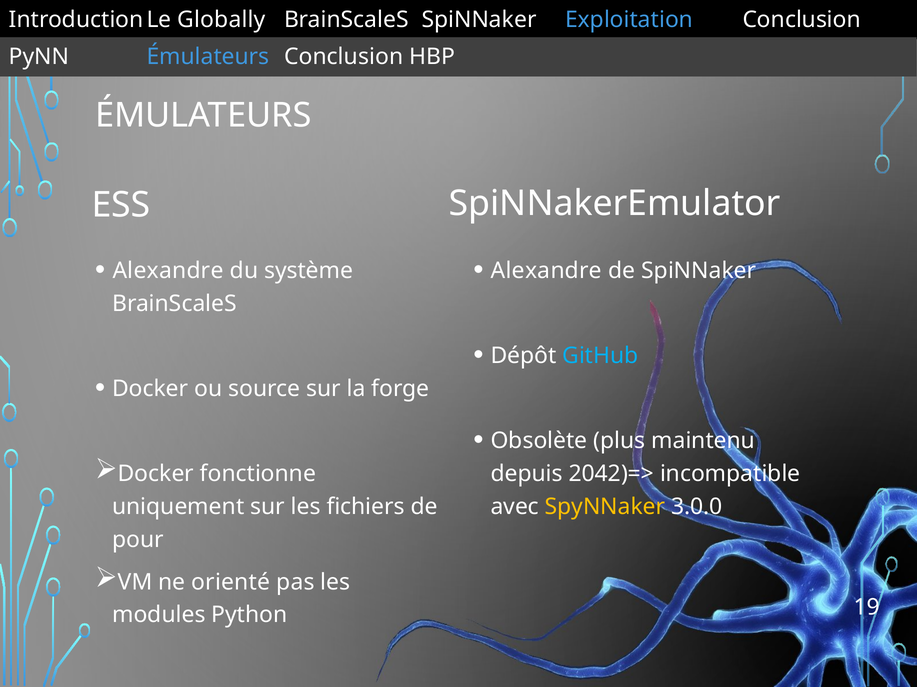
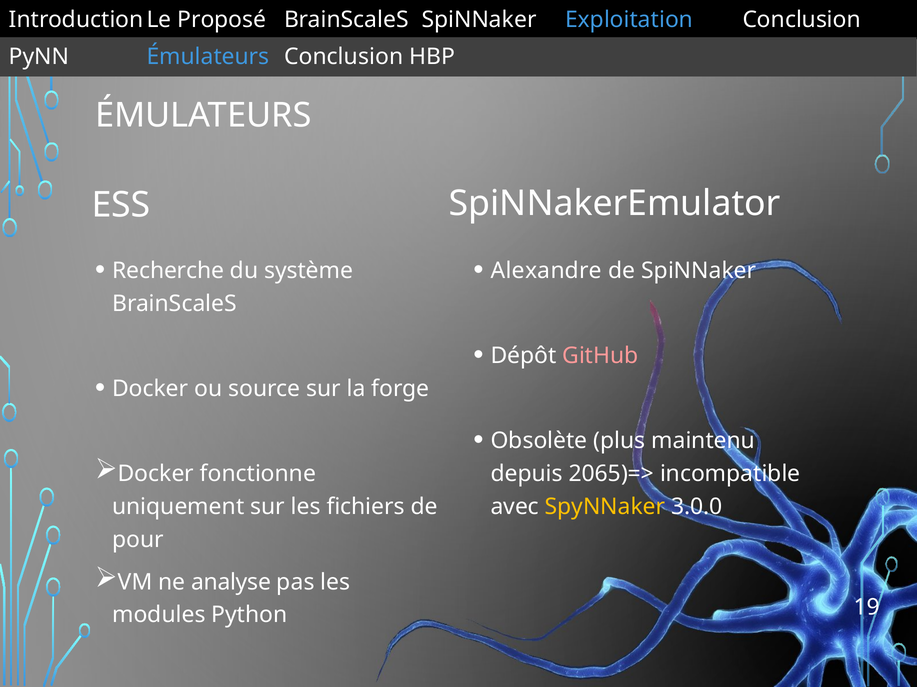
Globally: Globally -> Proposé (222, 20)
Alexandre: Alexandre -> Recherche (168, 271)
GitHub colour: light blue -> pink (600, 356)
2042)=>: 2042)=> -> 2065)=> (611, 474)
orienté: orienté -> analyse (231, 583)
